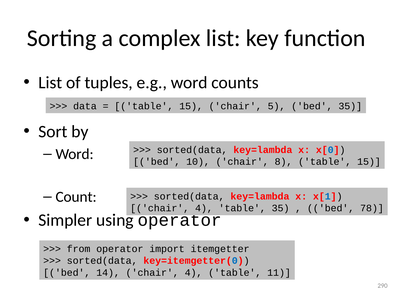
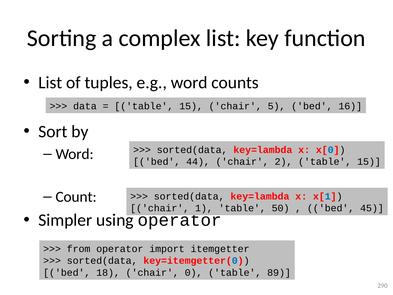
bed 35: 35 -> 16 (350, 106)
10: 10 -> 44 (198, 161)
8: 8 -> 2 (283, 161)
4: 4 -> 1 (204, 208)
table 35: 35 -> 50 (281, 208)
78: 78 -> 45 (372, 208)
14: 14 -> 18 (108, 272)
4: 4 -> 0 (194, 272)
11: 11 -> 89 (279, 272)
